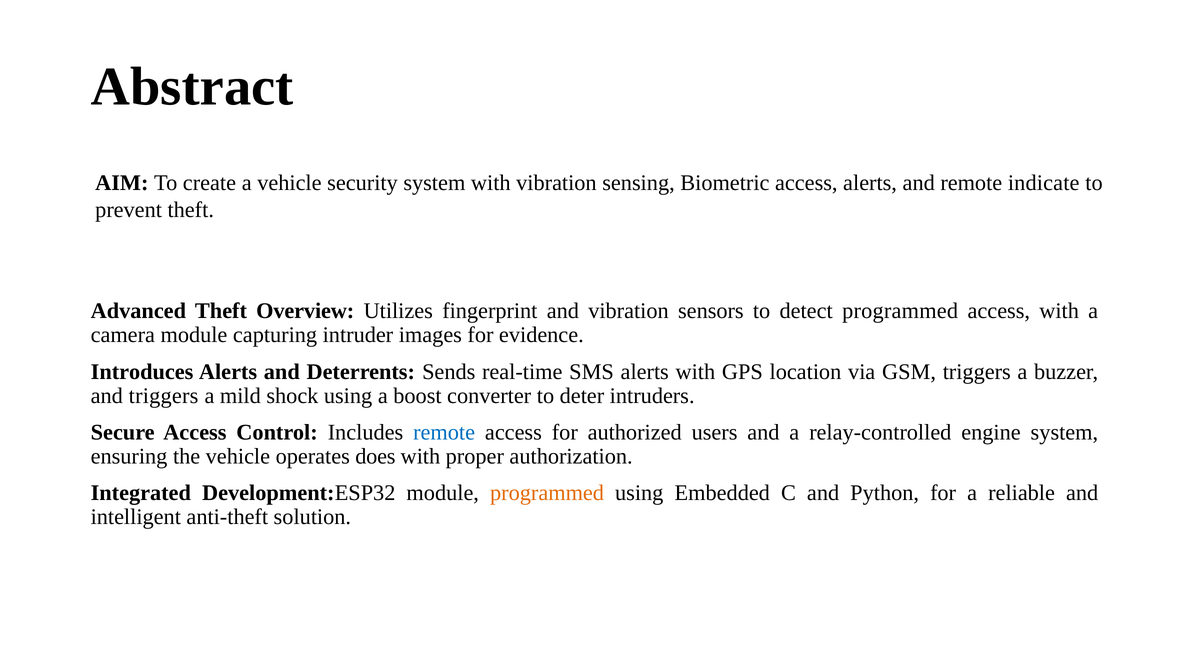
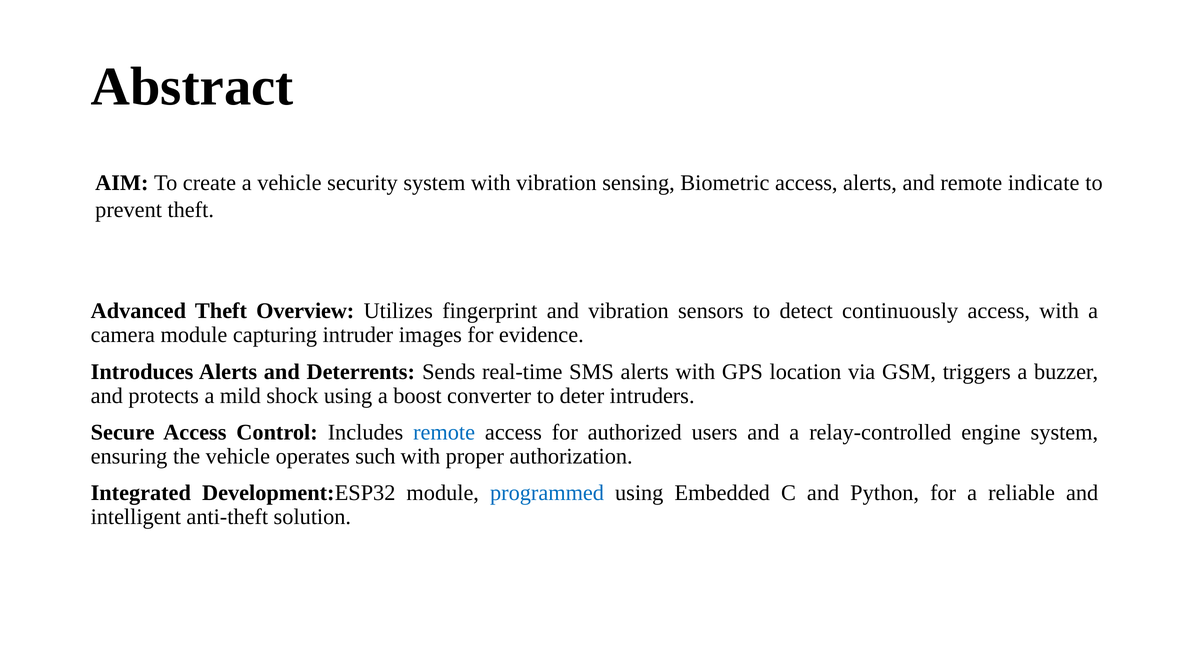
detect programmed: programmed -> continuously (900, 311)
and triggers: triggers -> protects (164, 395)
does: does -> such (375, 456)
programmed colour: orange -> blue (547, 493)
